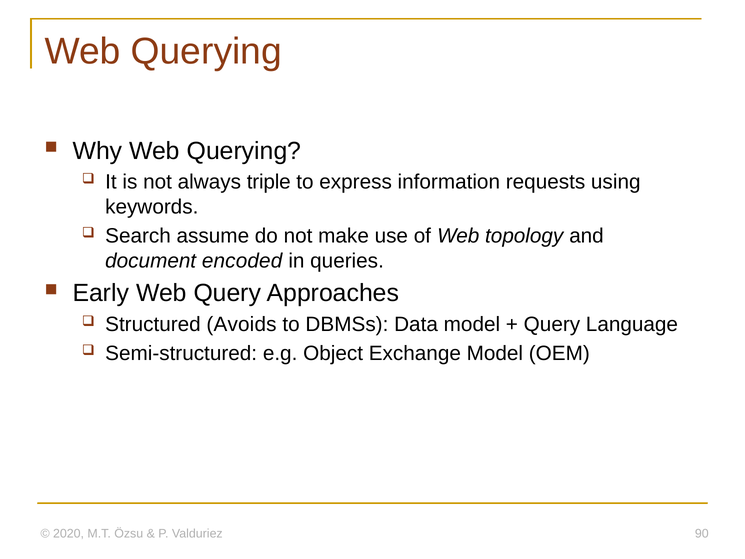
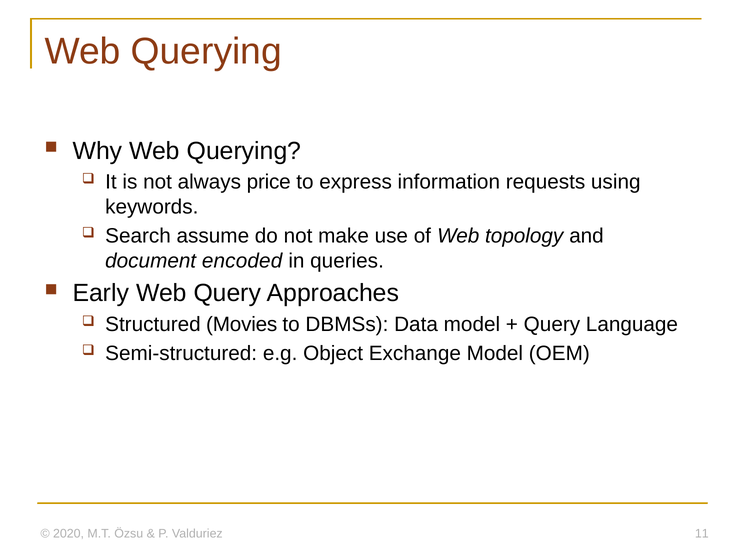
triple: triple -> price (269, 182)
Avoids: Avoids -> Movies (242, 324)
90: 90 -> 11 (702, 534)
